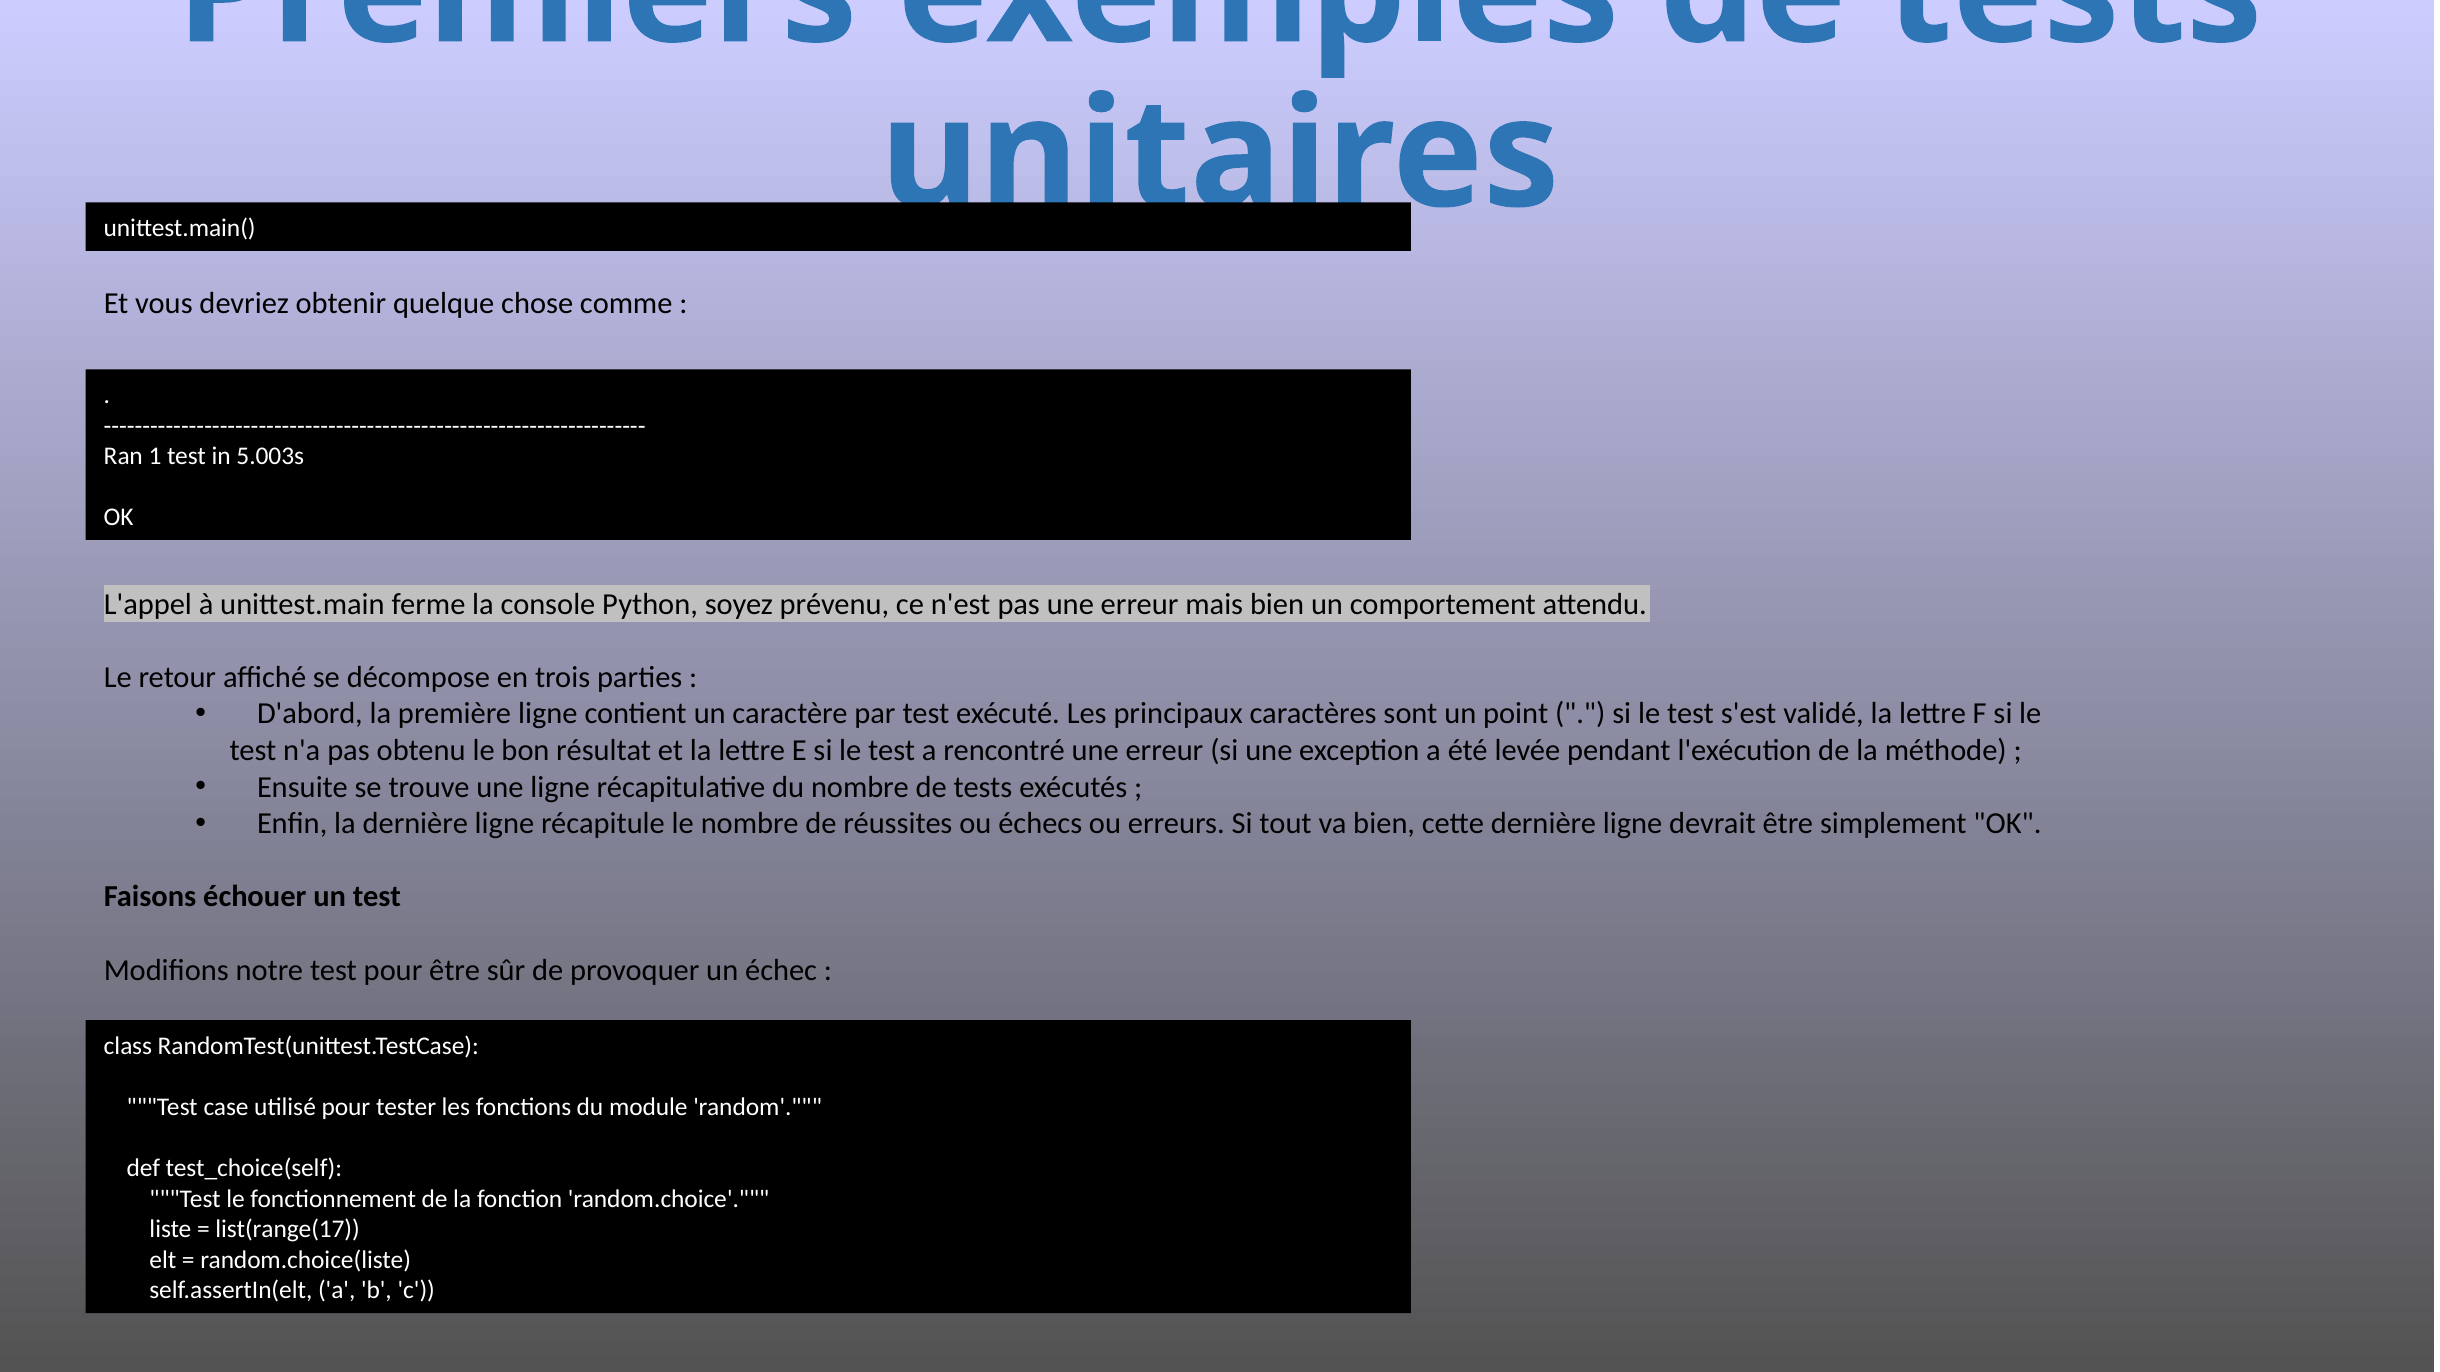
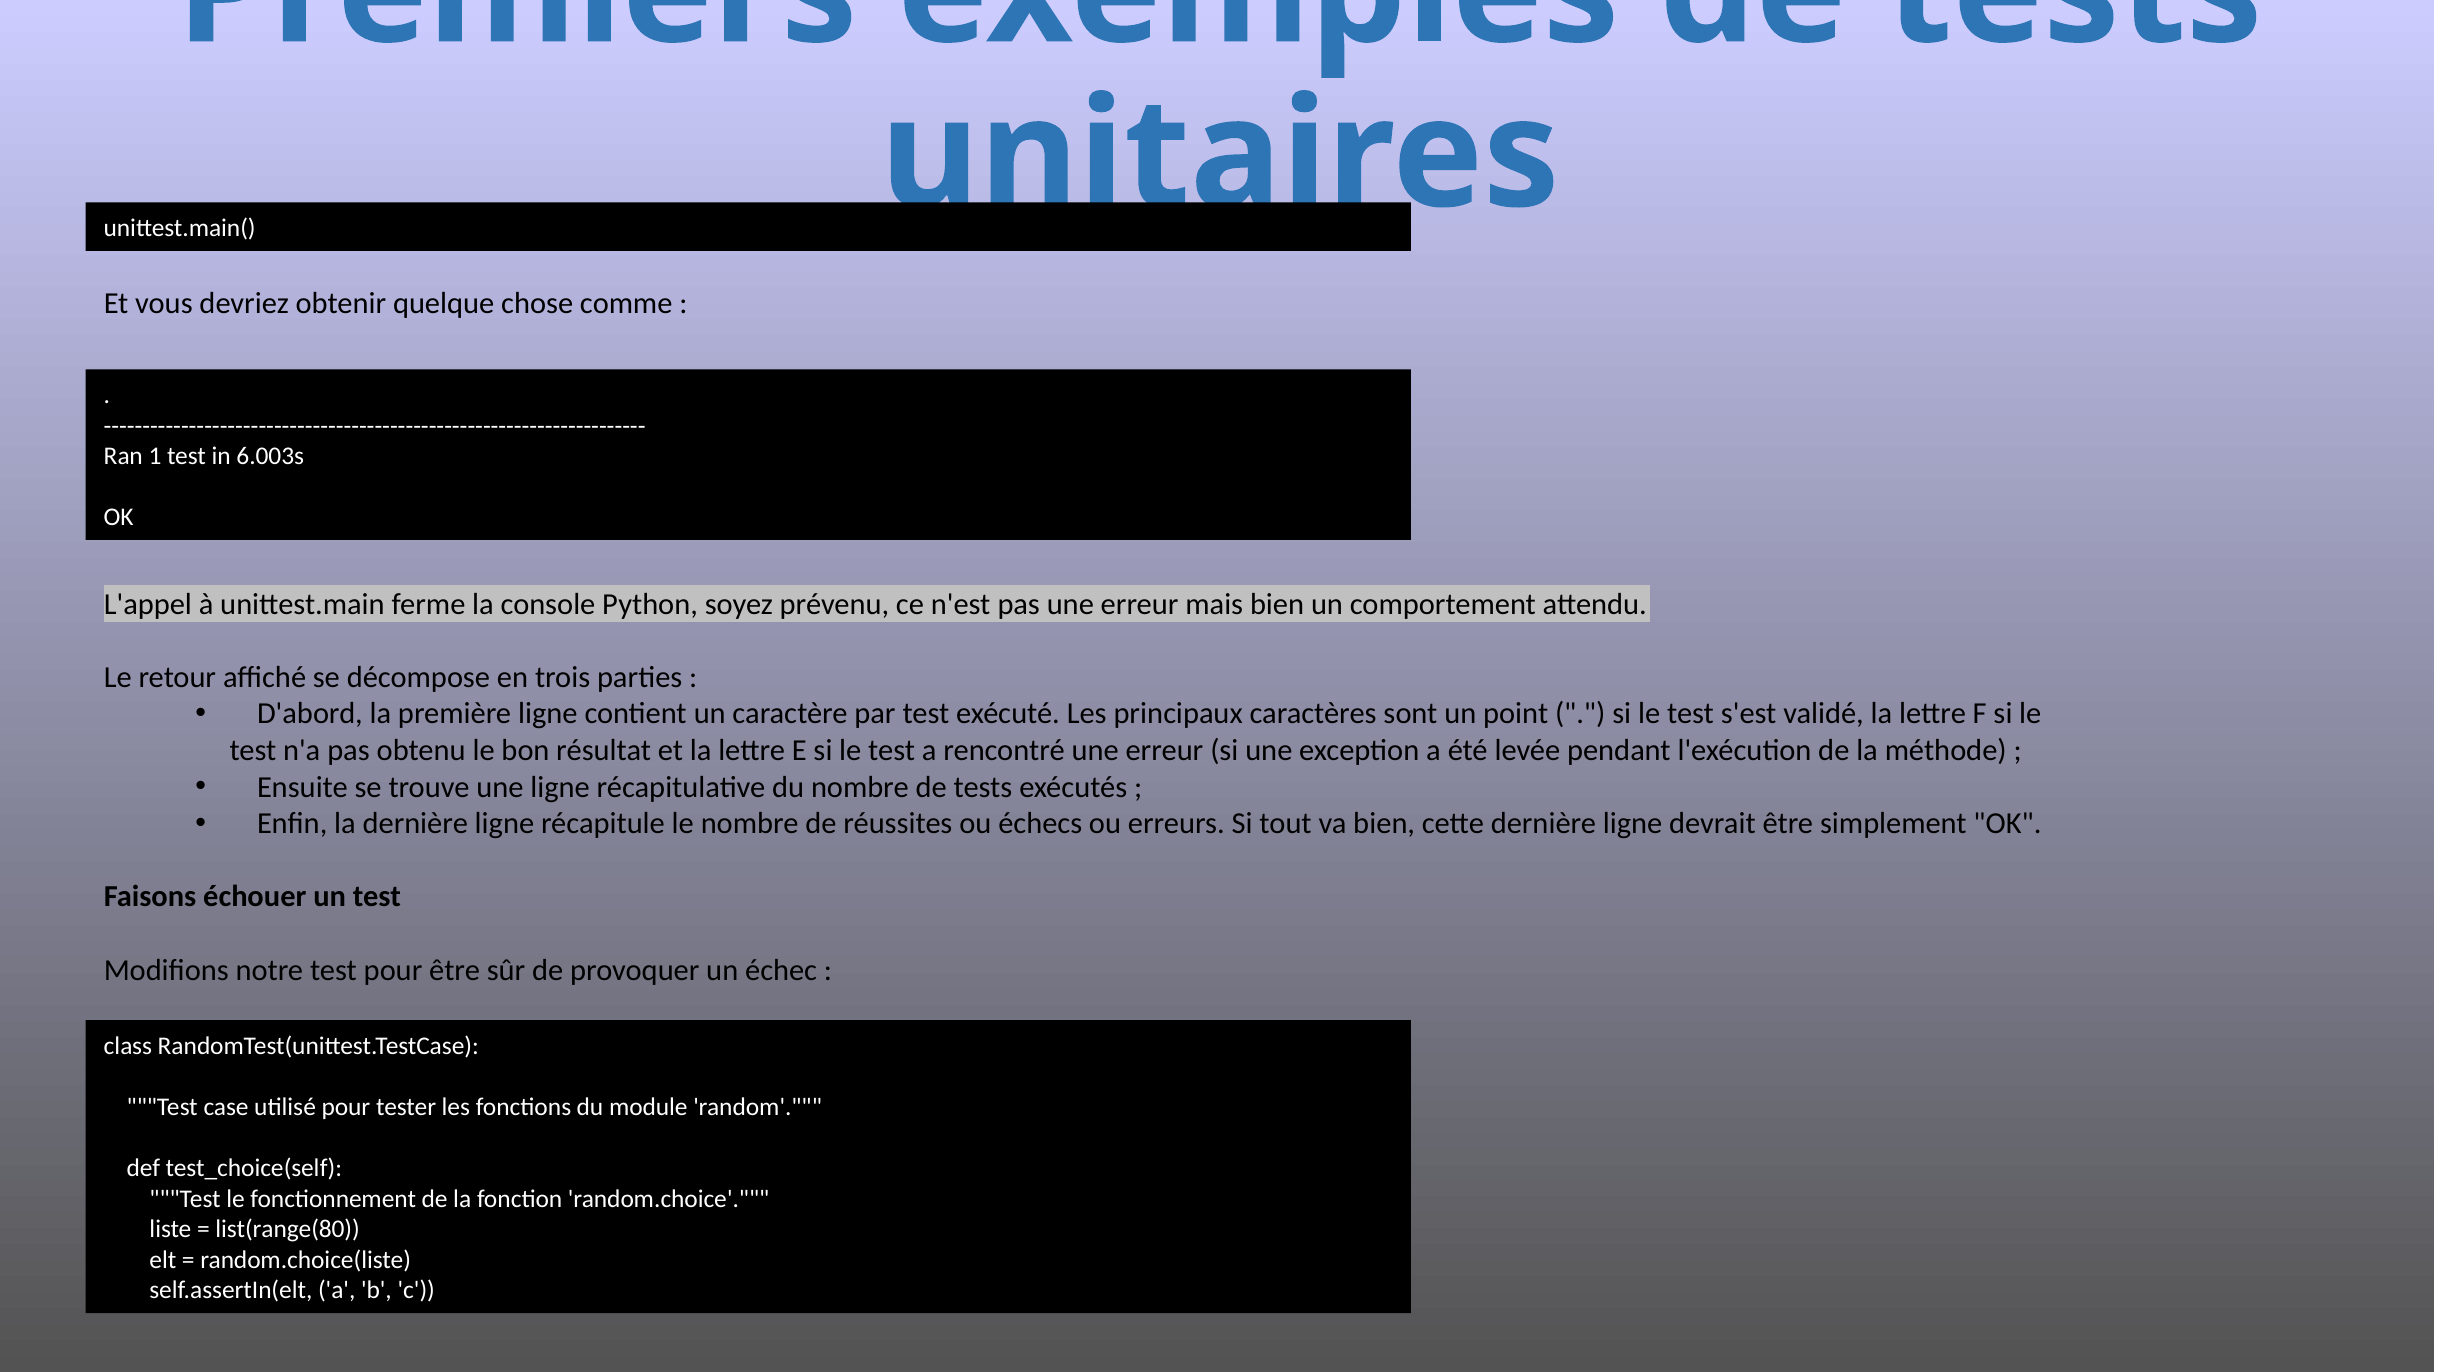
5.003s: 5.003s -> 6.003s (270, 457)
list(range(17: list(range(17 -> list(range(80 (288, 1230)
